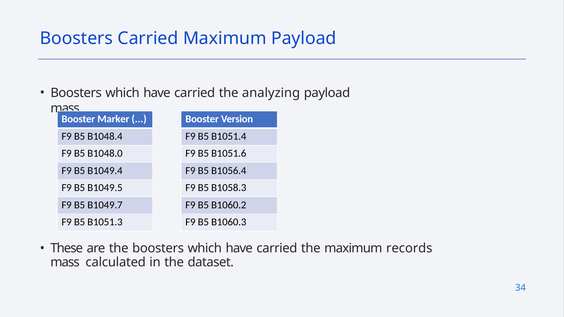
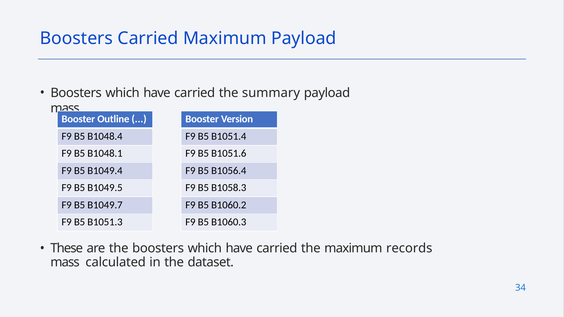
analyzing: analyzing -> summary (271, 93)
Marker: Marker -> Outline (113, 119)
B1048.0: B1048.0 -> B1048.1 (105, 154)
